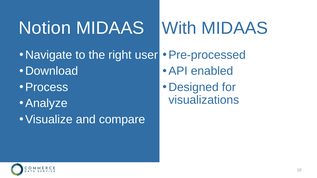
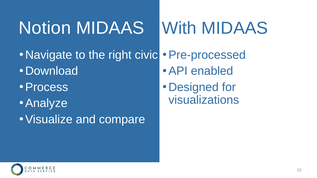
user: user -> civic (146, 55)
